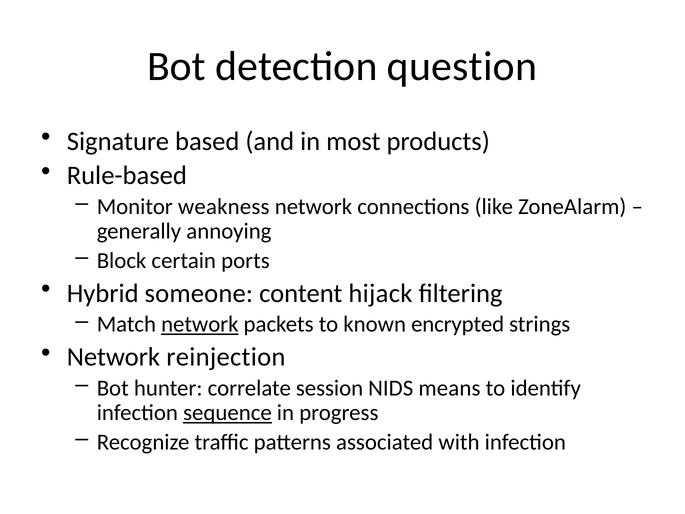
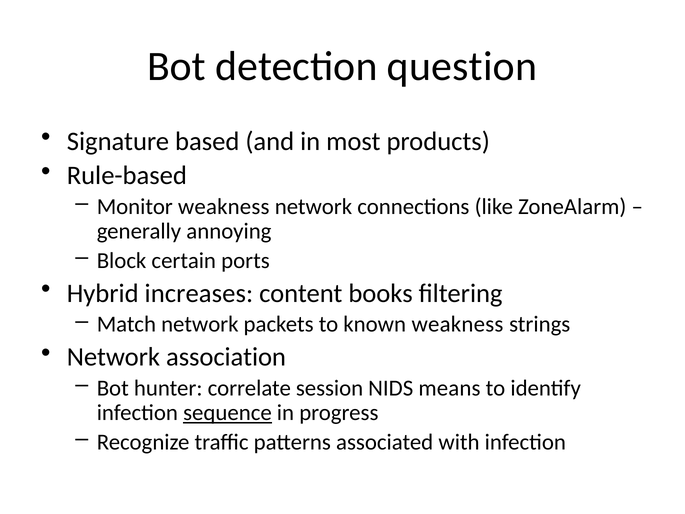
someone: someone -> increases (199, 293)
hijack: hijack -> books (381, 293)
network underline: present -> none (200, 324)
known encrypted: encrypted -> weakness (457, 324)
reinjection: reinjection -> association (226, 357)
